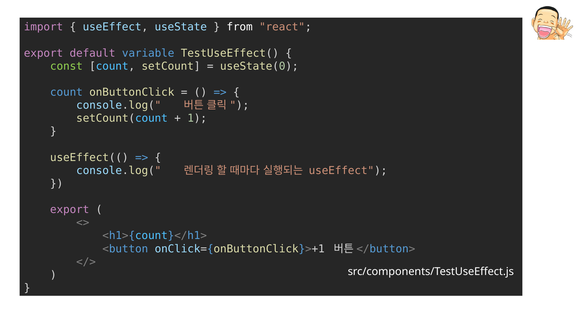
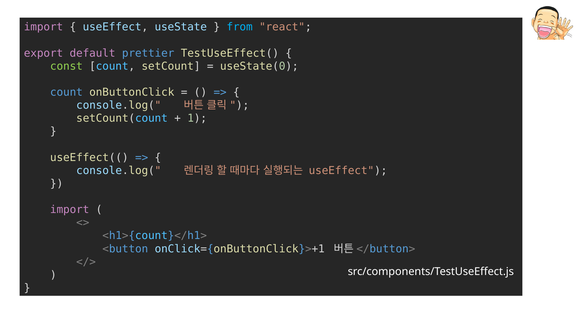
from colour: white -> light blue (240, 27)
variable: variable -> prettier (148, 53)
export: export -> import (70, 210)
